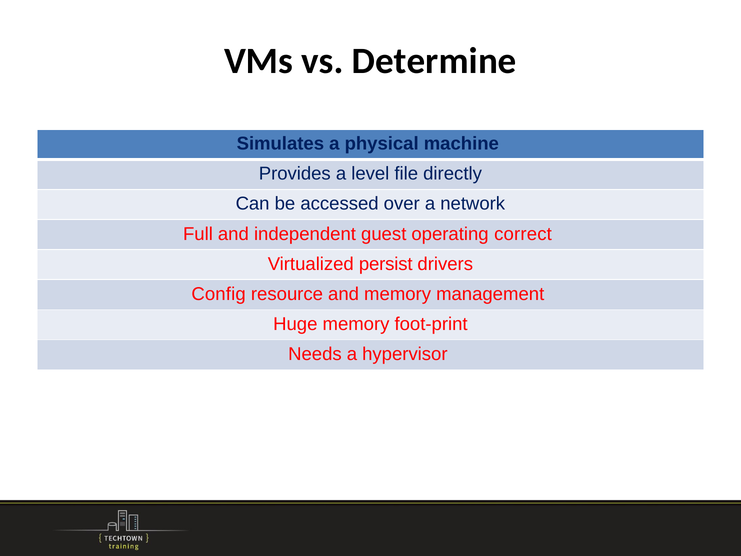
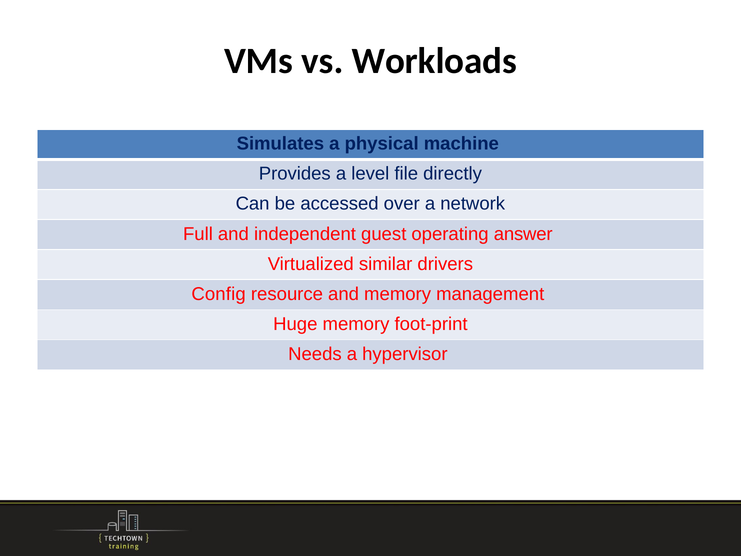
Determine: Determine -> Workloads (434, 61)
correct: correct -> answer (523, 234)
persist: persist -> similar (386, 264)
